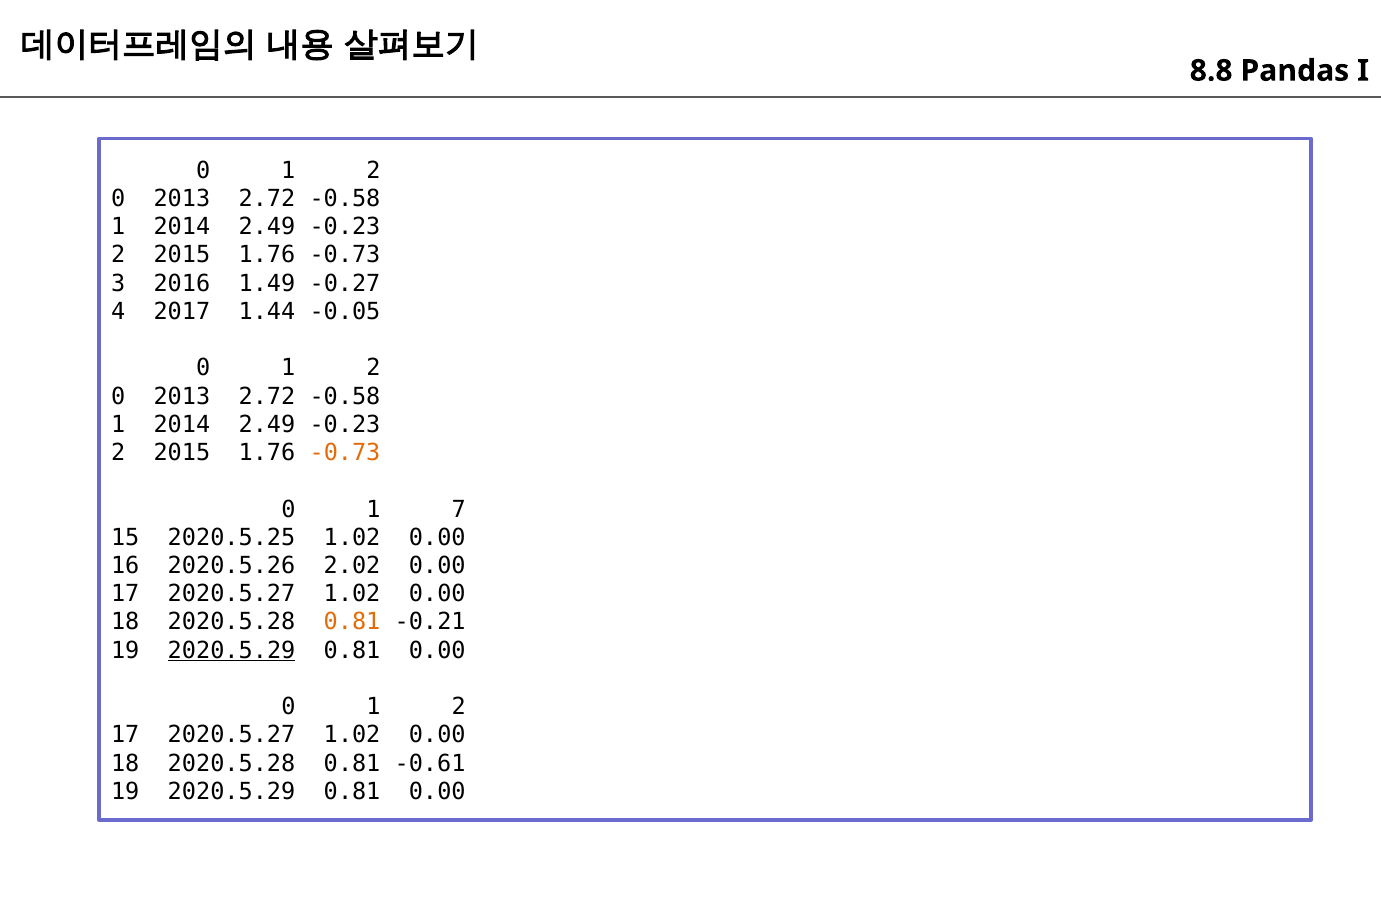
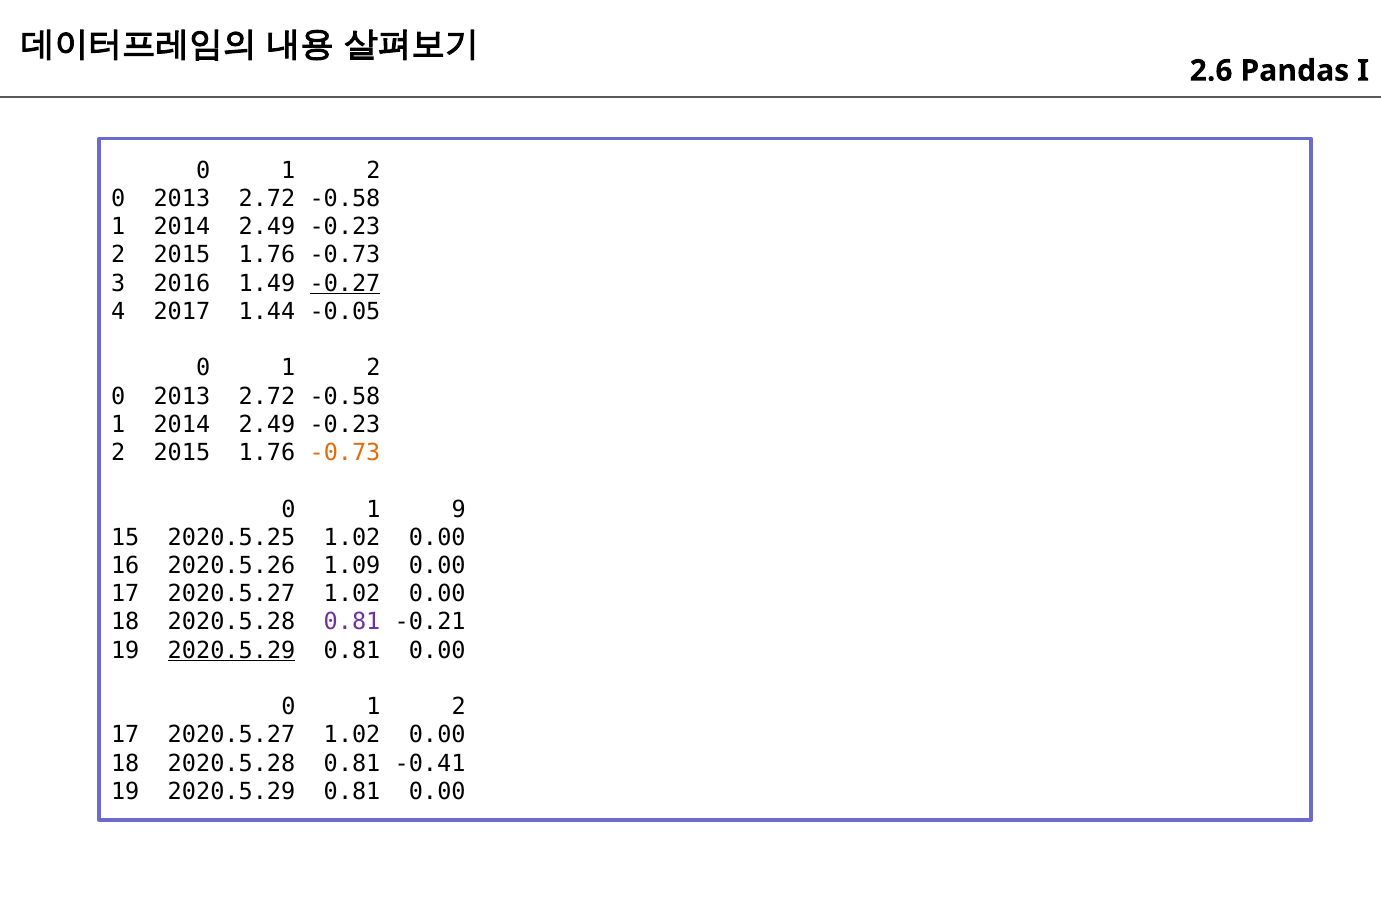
8.8: 8.8 -> 2.6 (1211, 71)
-0.27 underline: none -> present (345, 283)
7: 7 -> 9 (459, 509)
2.02: 2.02 -> 1.09 (352, 566)
0.81 colour: orange -> purple (352, 622)
-0.61: -0.61 -> -0.41 (430, 763)
